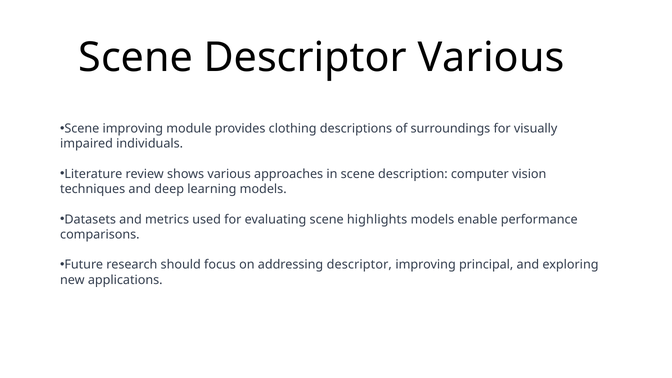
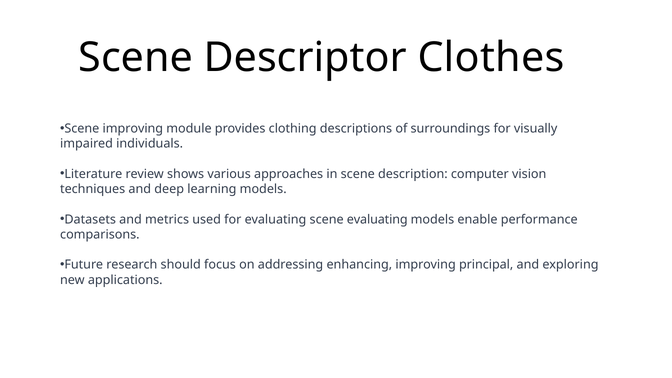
Descriptor Various: Various -> Clothes (491, 58)
scene highlights: highlights -> evaluating (377, 219)
addressing descriptor: descriptor -> enhancing (359, 265)
